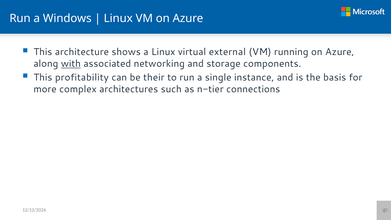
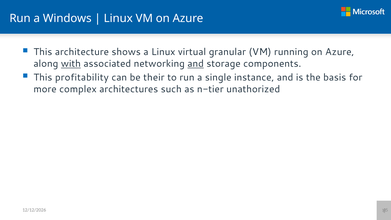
external: external -> granular (227, 52)
and underline: none -> present (196, 64)
connections: connections -> unathorized (253, 89)
